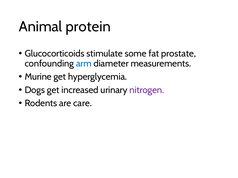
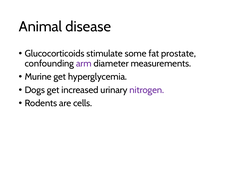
protein: protein -> disease (88, 27)
arm colour: blue -> purple (84, 64)
care: care -> cells (83, 104)
